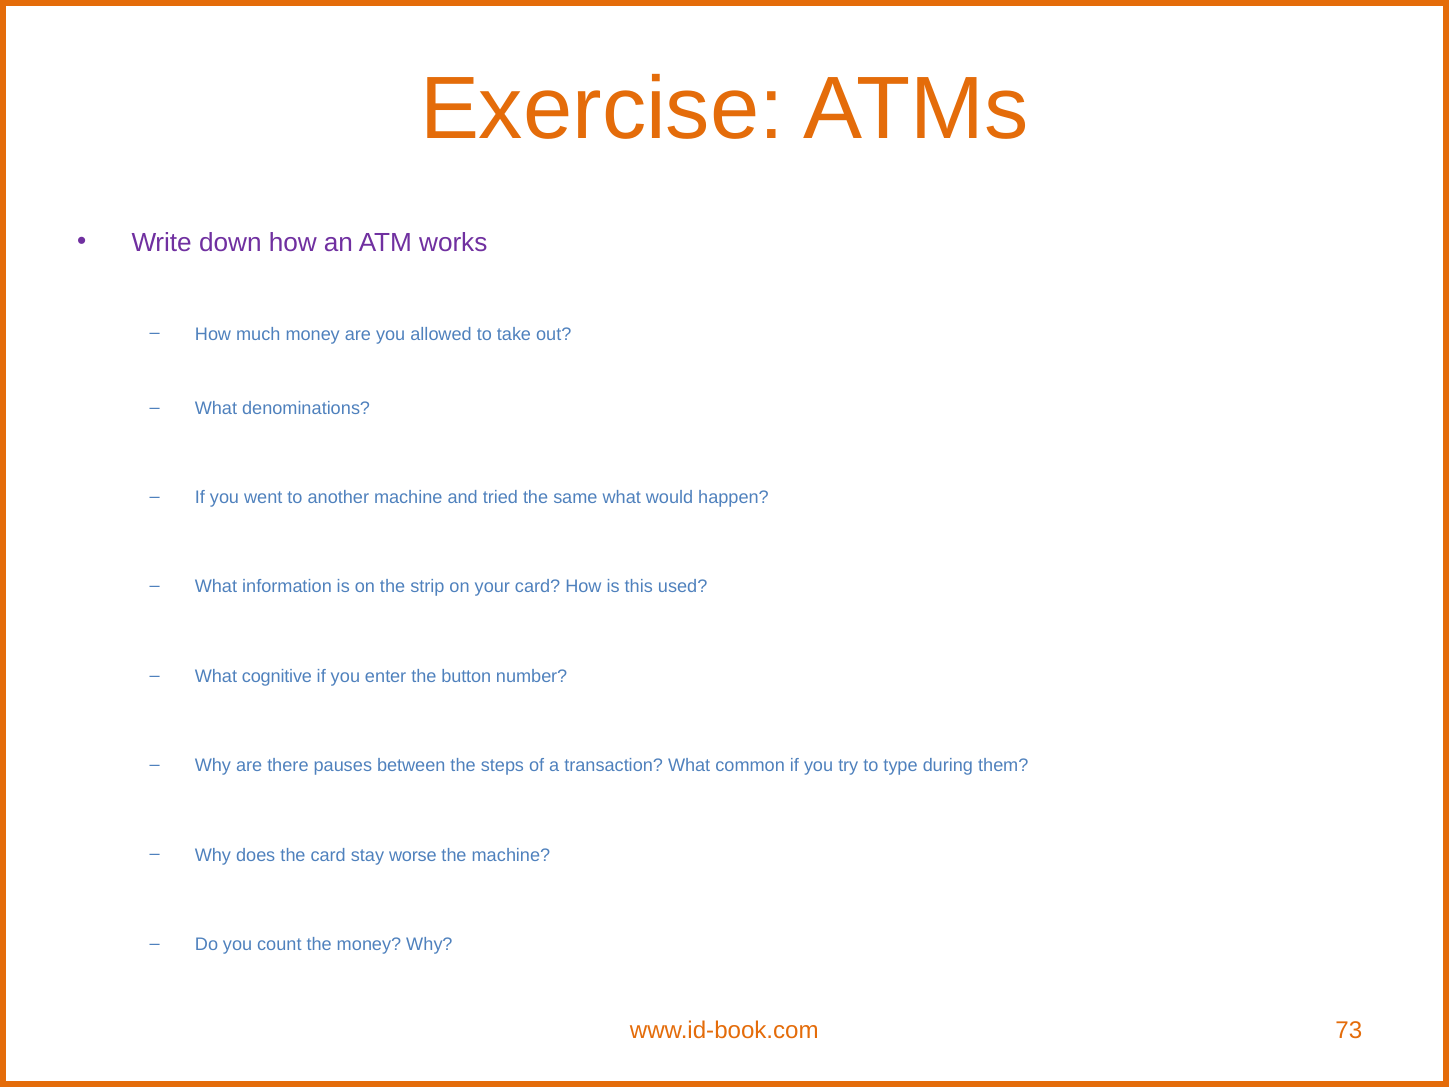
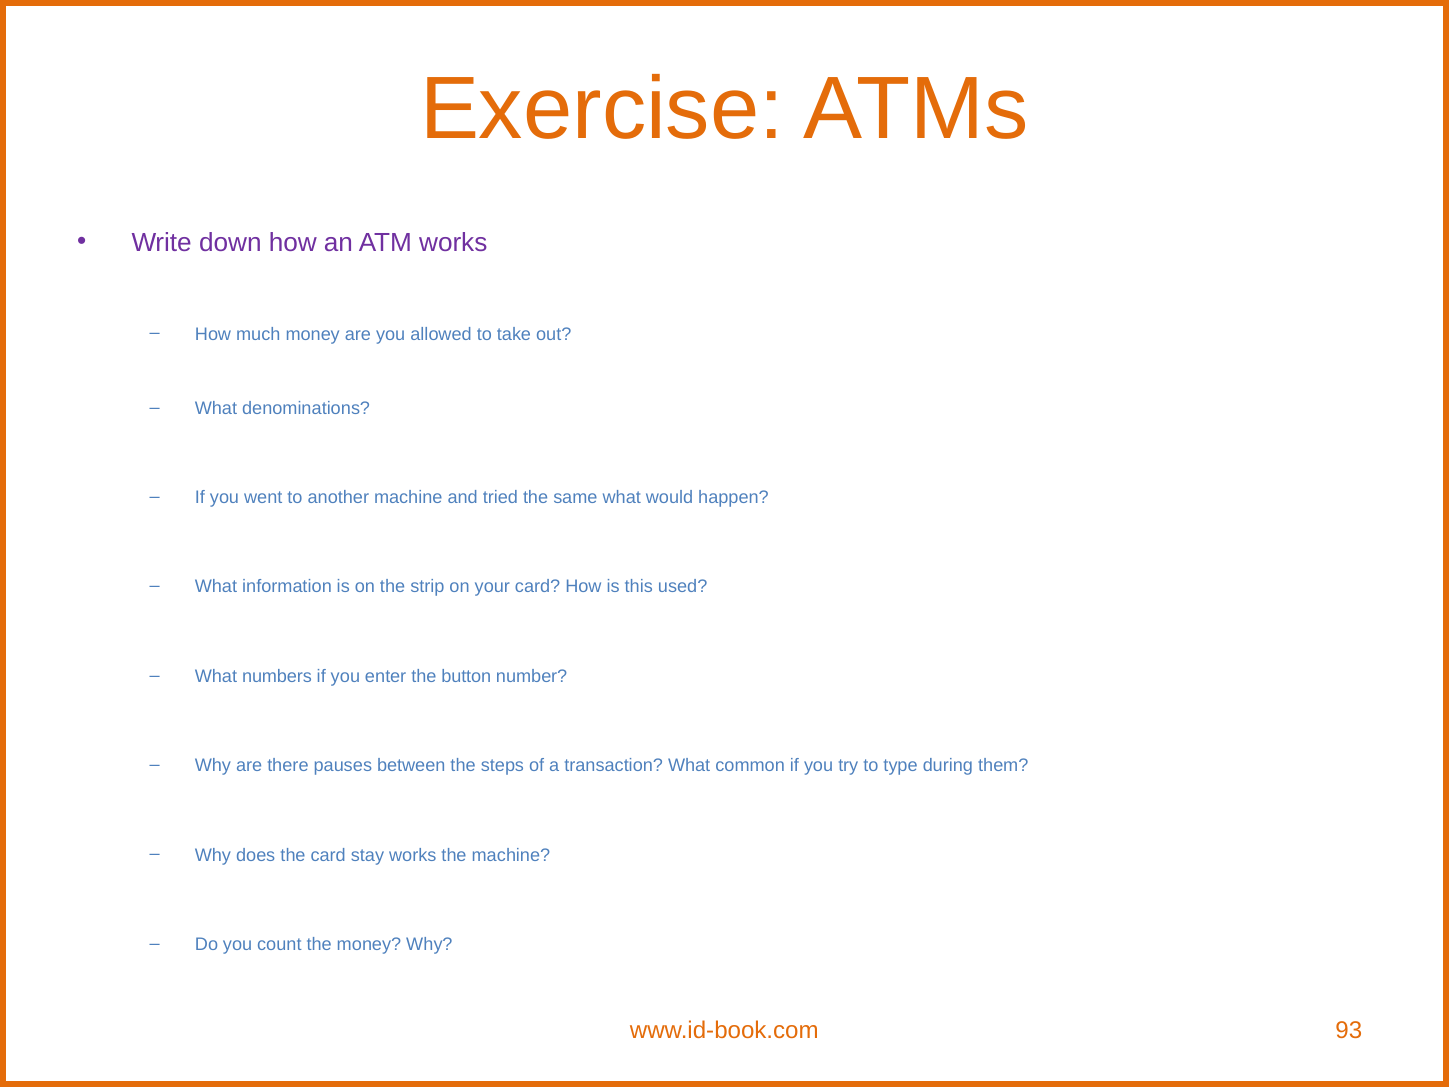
cognitive: cognitive -> numbers (277, 676)
stay worse: worse -> works (413, 855)
73: 73 -> 93 (1349, 1031)
